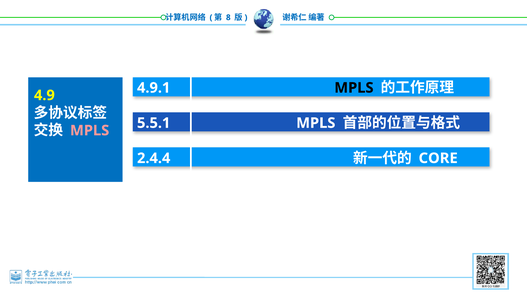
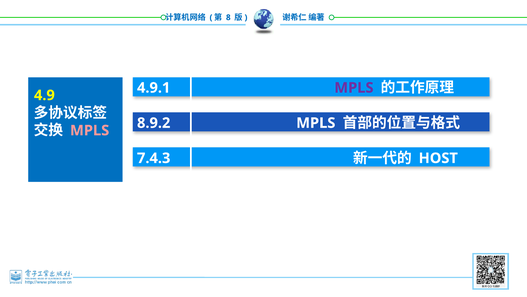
MPLS colour: black -> purple (354, 88)
5.5.1: 5.5.1 -> 8.9.2 (154, 123)
2.4.4: 2.4.4 -> 7.4.3 (154, 158)
CORE: CORE -> HOST (438, 158)
